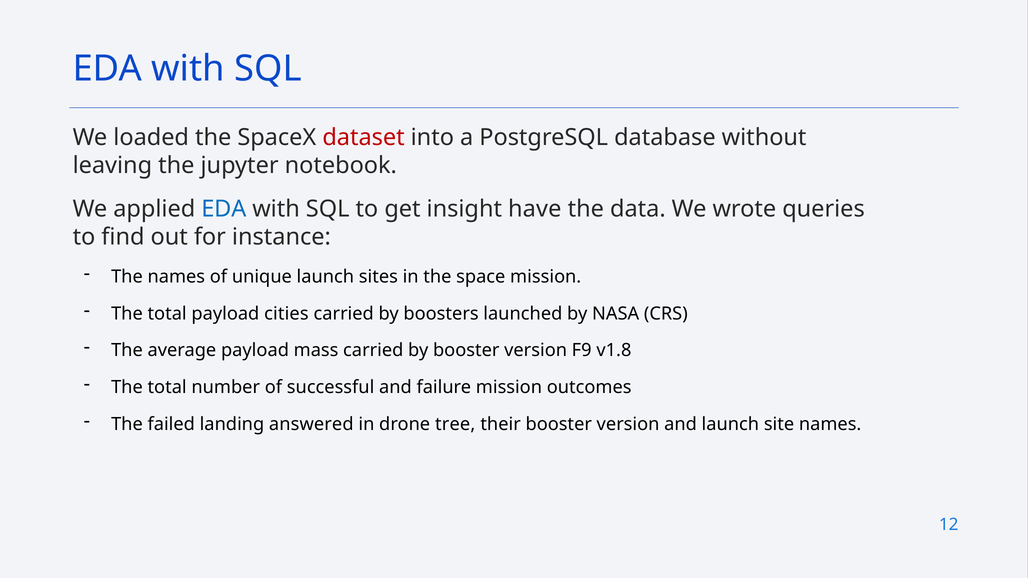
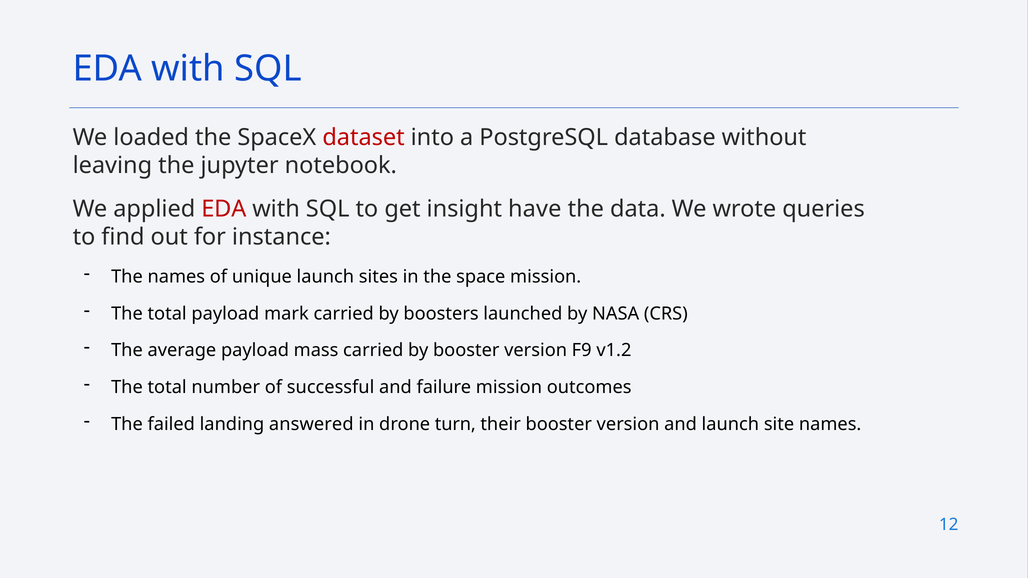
EDA colour: blue -> red (224, 209)
cities: cities -> mark (286, 314)
v1.8: v1.8 -> v1.2 (614, 351)
tree: tree -> turn (455, 424)
